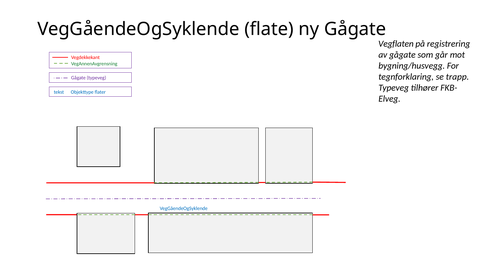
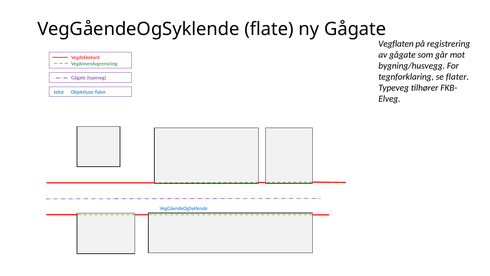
se trapp: trapp -> flater (457, 77)
